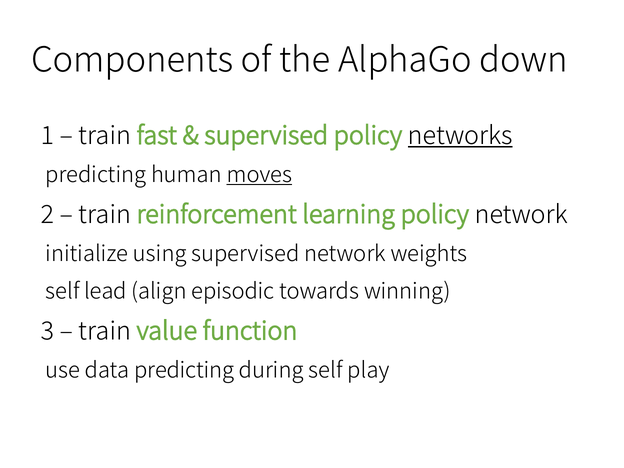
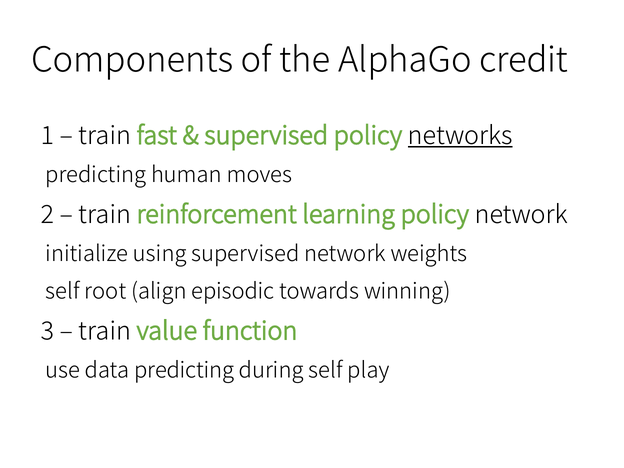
down: down -> credit (524, 60)
moves underline: present -> none (259, 175)
lead: lead -> root (105, 291)
